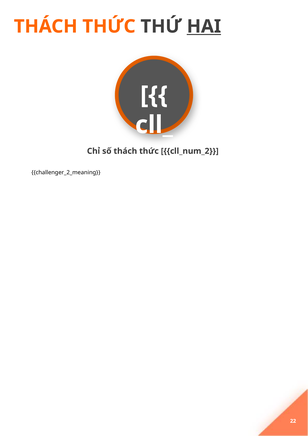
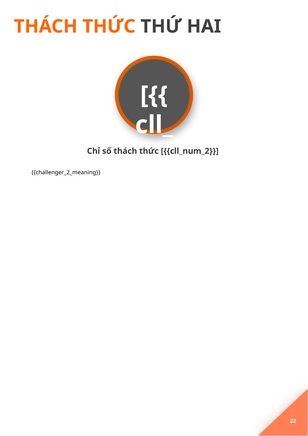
HAI underline: present -> none (204, 26)
